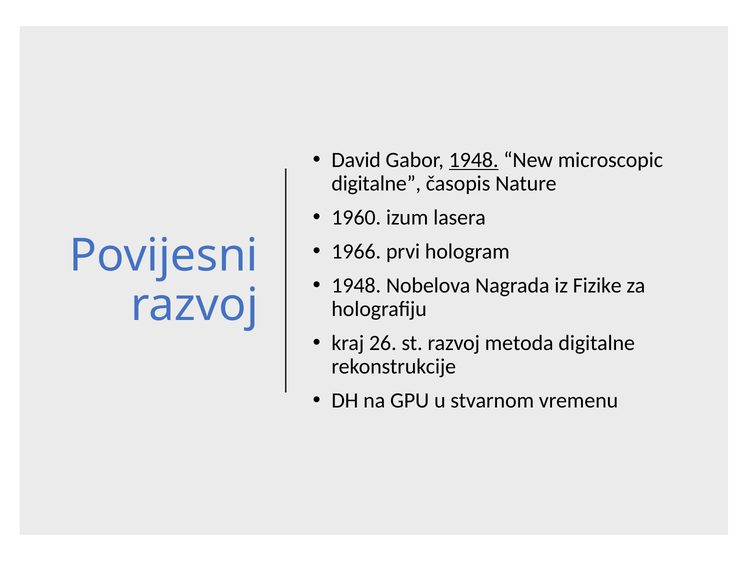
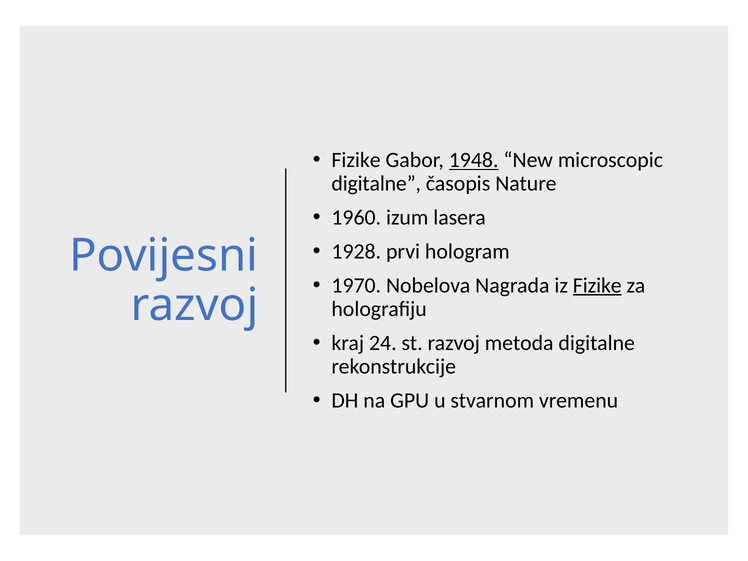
David: David -> Fizike (356, 160)
1966: 1966 -> 1928 (356, 252)
1948: 1948 -> 1970 (356, 286)
Fizike underline: none -> present (597, 286)
26: 26 -> 24 (383, 343)
